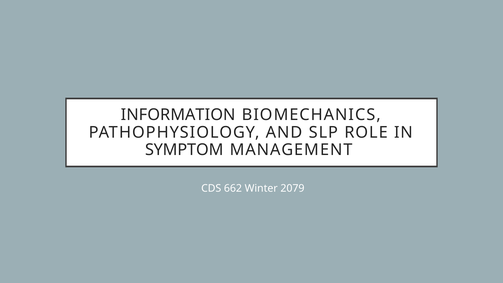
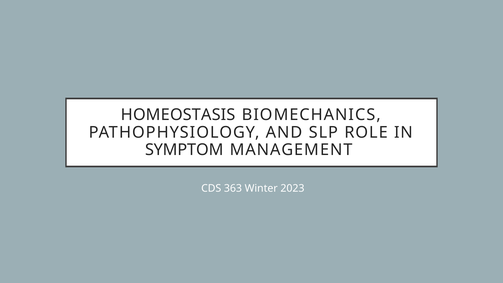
INFORMATION: INFORMATION -> HOMEOSTASIS (178, 115)
662: 662 -> 363 (233, 188)
2079: 2079 -> 2023 (292, 188)
